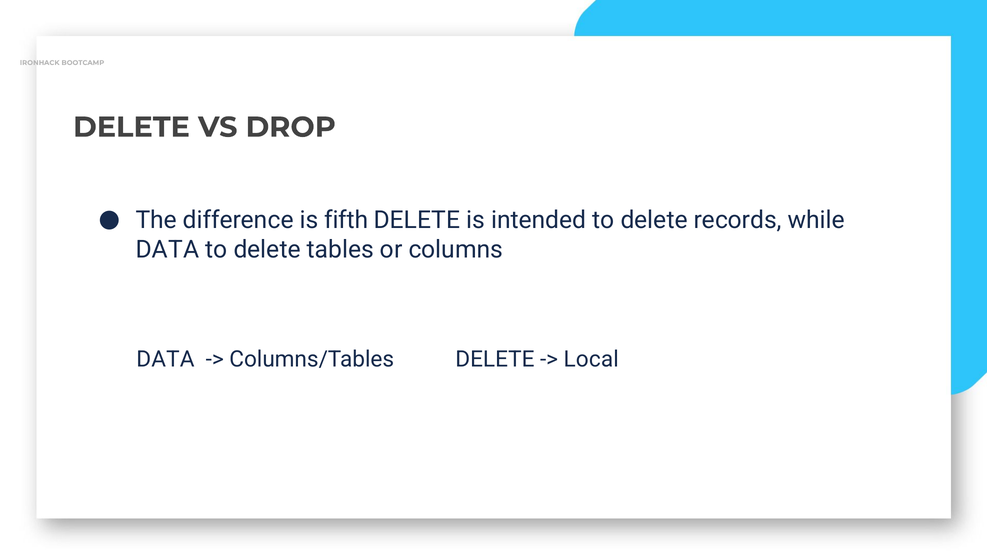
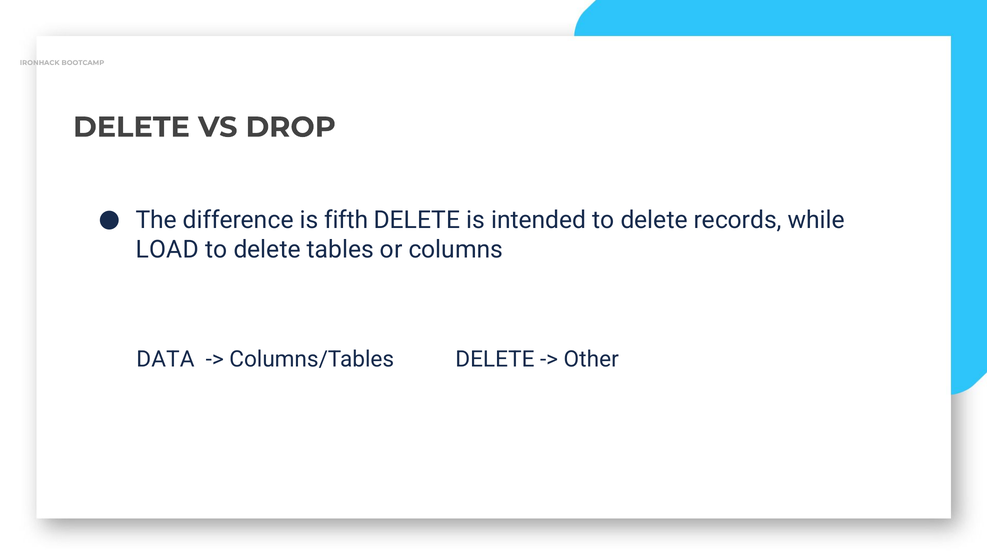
DATA: DATA -> LOAD (167, 250)
Local: Local -> Other (591, 359)
